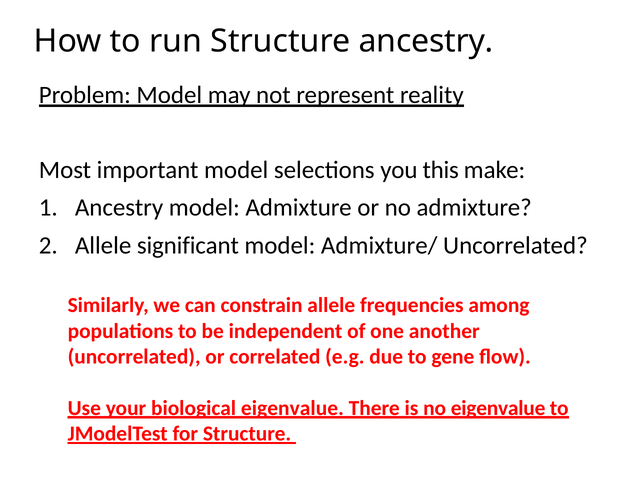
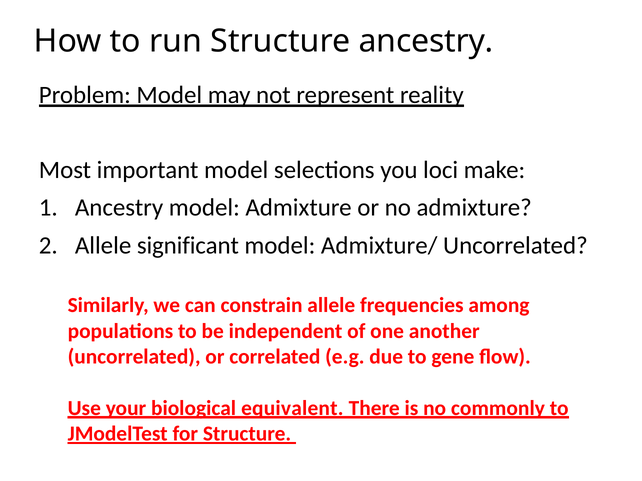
this: this -> loci (441, 170)
biological eigenvalue: eigenvalue -> equivalent (292, 408)
no eigenvalue: eigenvalue -> commonly (498, 408)
